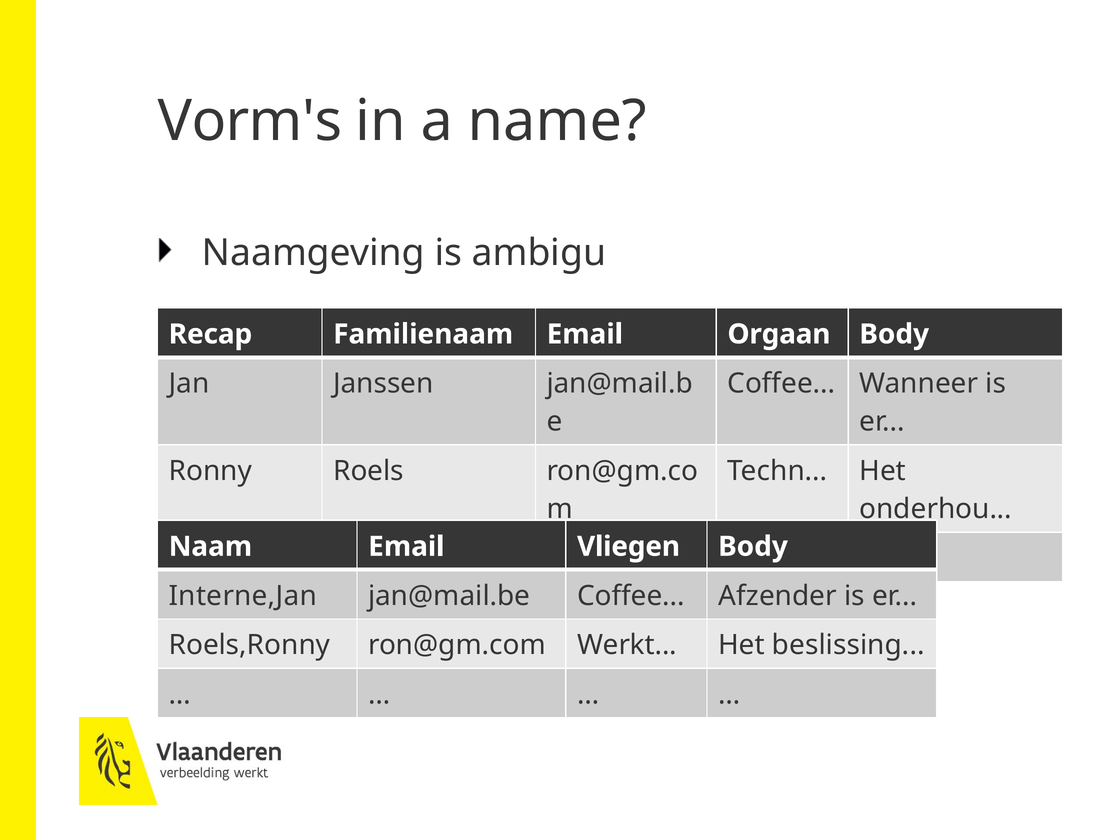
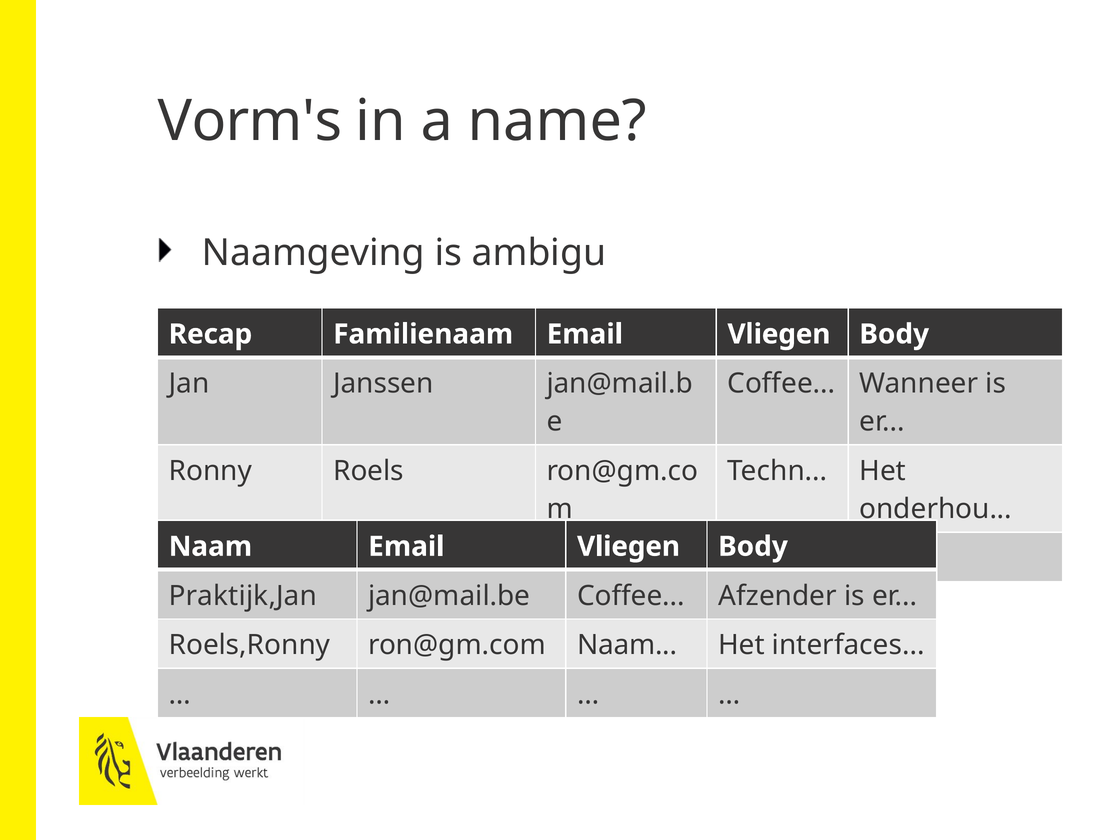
Familienaam Email Orgaan: Orgaan -> Vliegen (779, 334)
Interne,Jan: Interne,Jan -> Praktijk,Jan (243, 596)
ron@gm.com Werkt: Werkt -> Naam (627, 645)
beslissing: beslissing -> interfaces (848, 645)
